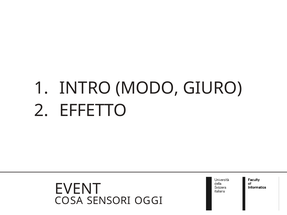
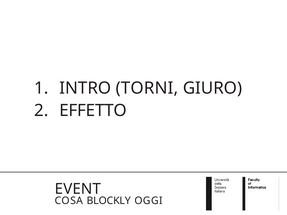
MODO: MODO -> TORNI (147, 88)
SENSORI: SENSORI -> BLOCKLY (109, 201)
